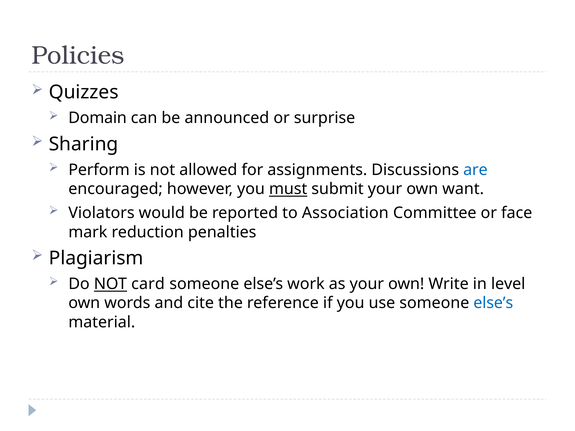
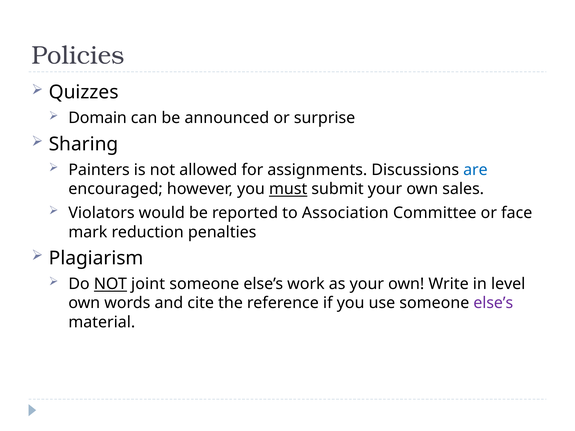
Perform: Perform -> Painters (99, 170)
want: want -> sales (463, 189)
card: card -> joint (148, 284)
else’s colour: blue -> purple (493, 303)
